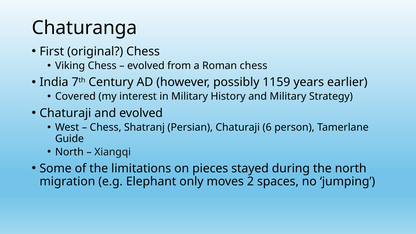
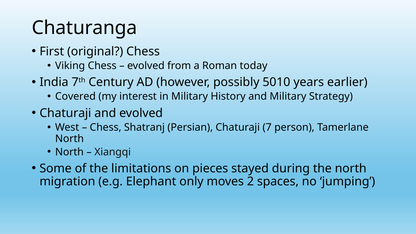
Roman chess: chess -> today (254, 66)
1159: 1159 -> 5010 (276, 82)
6: 6 -> 7 (267, 127)
Guide: Guide -> North (70, 139)
